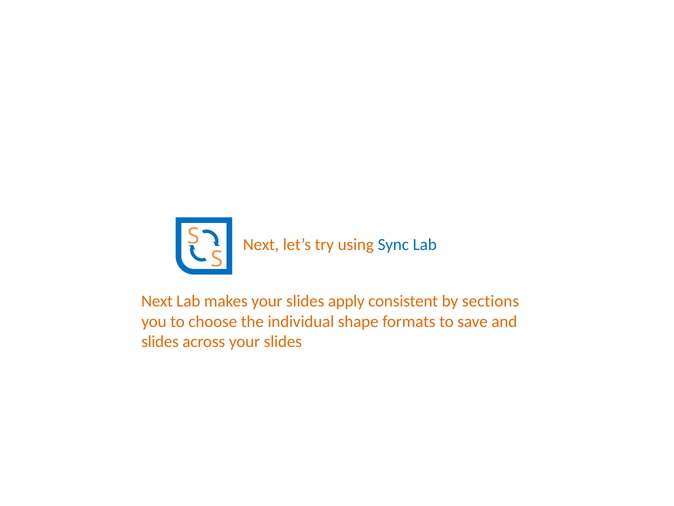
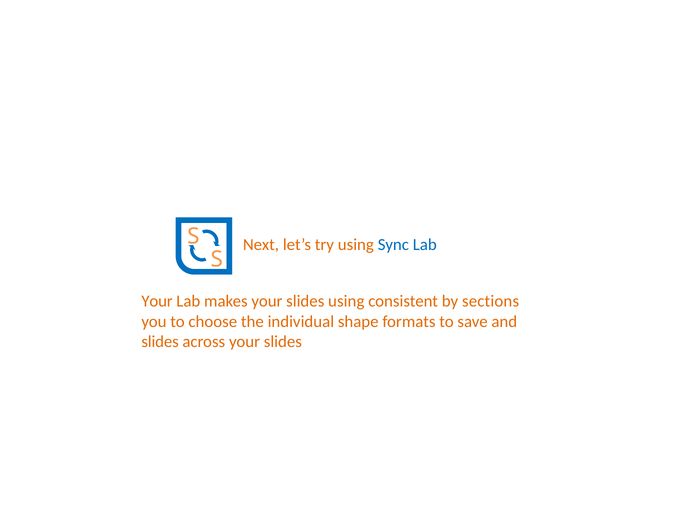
Next: Next -> Your (157, 301)
slides apply: apply -> using (346, 301)
